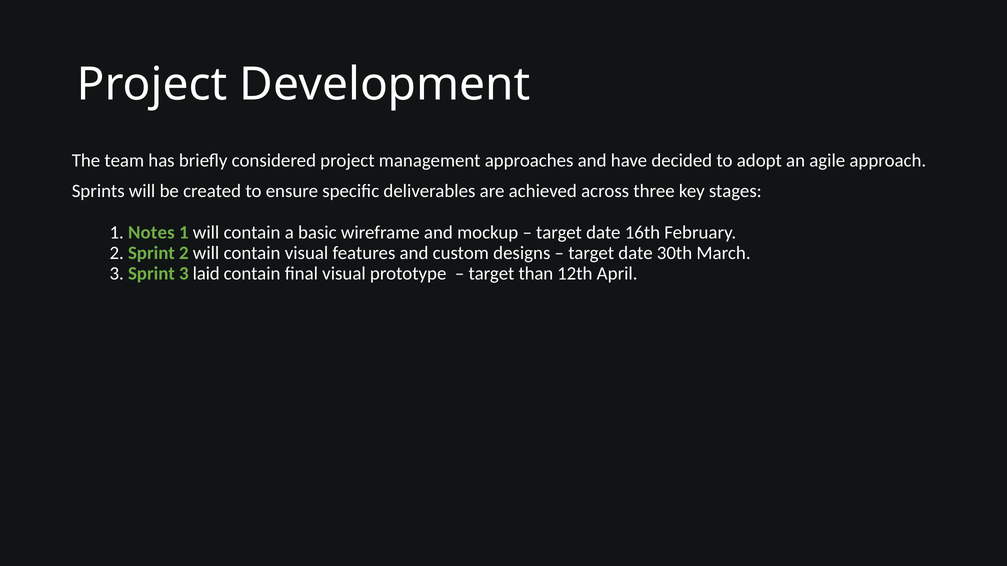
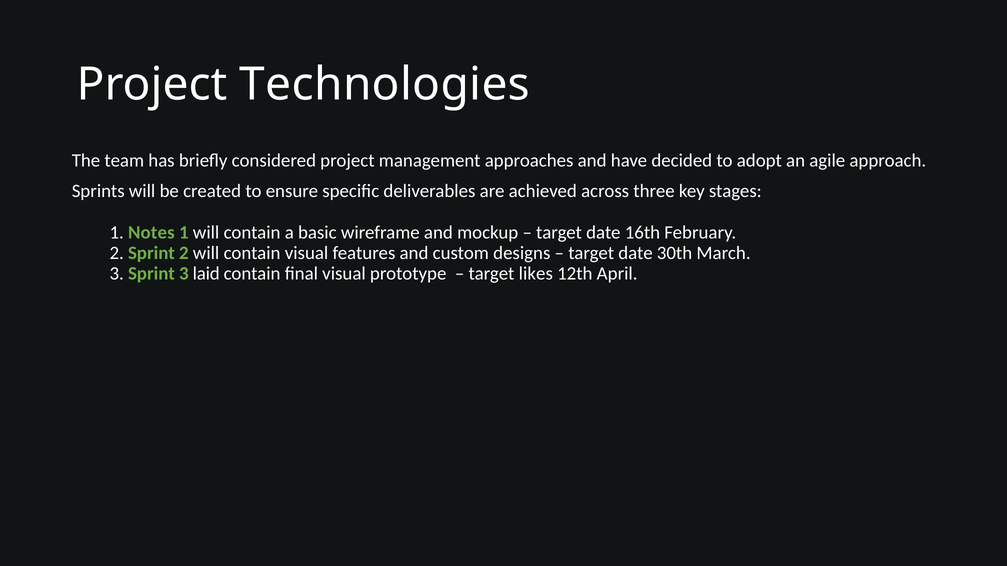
Development: Development -> Technologies (385, 85)
than: than -> likes (536, 274)
